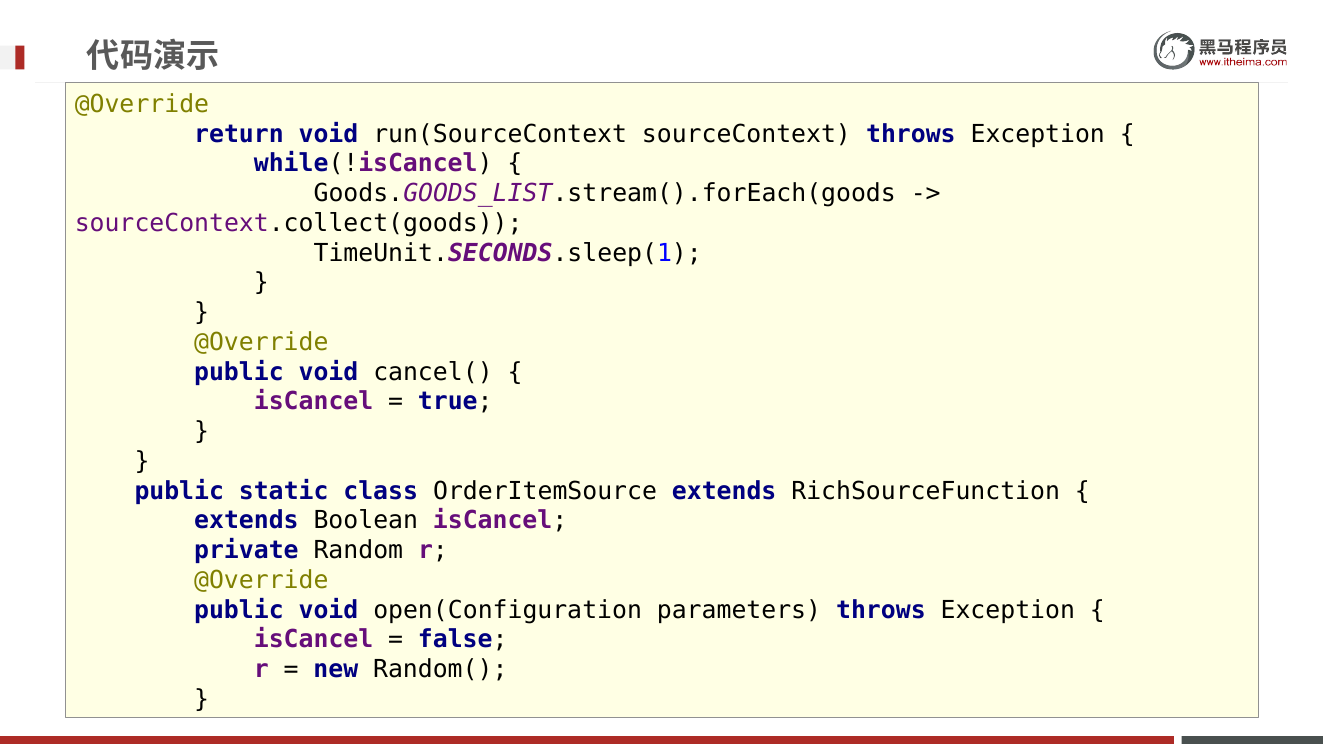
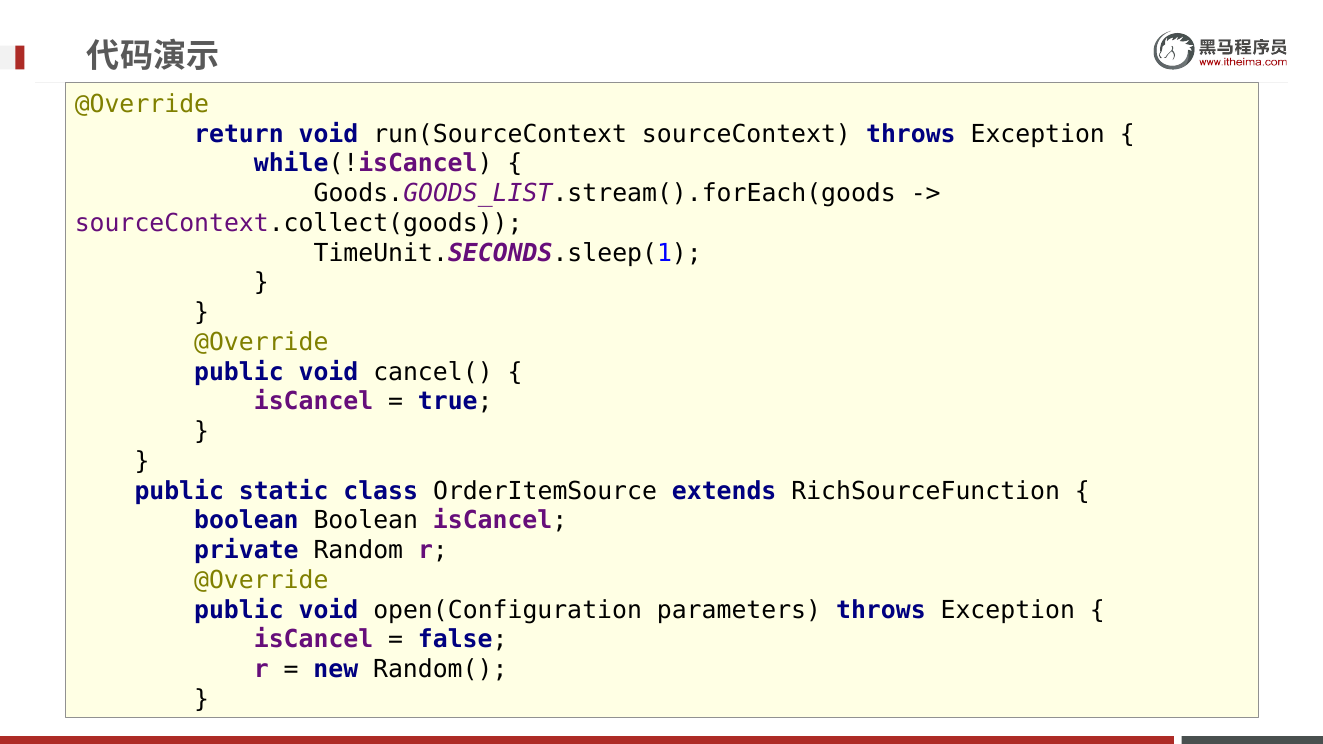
extends: extends -> boolean (246, 521)
